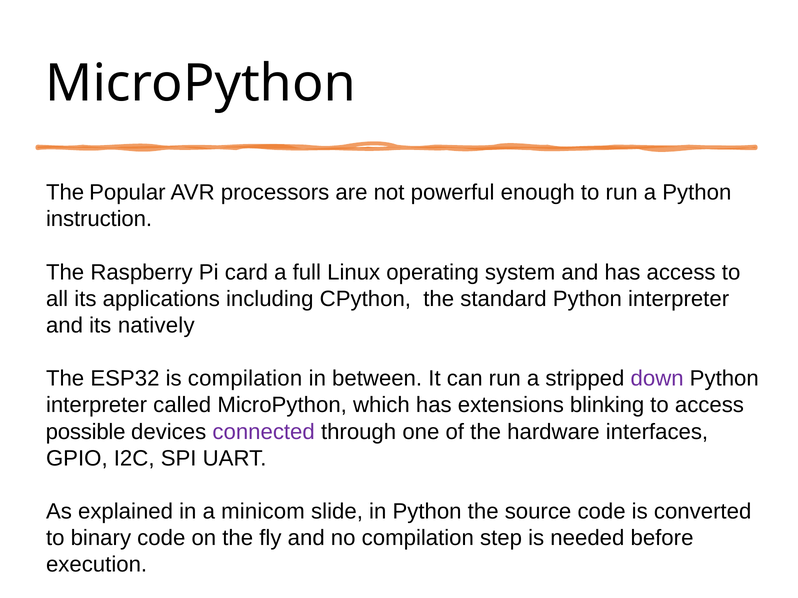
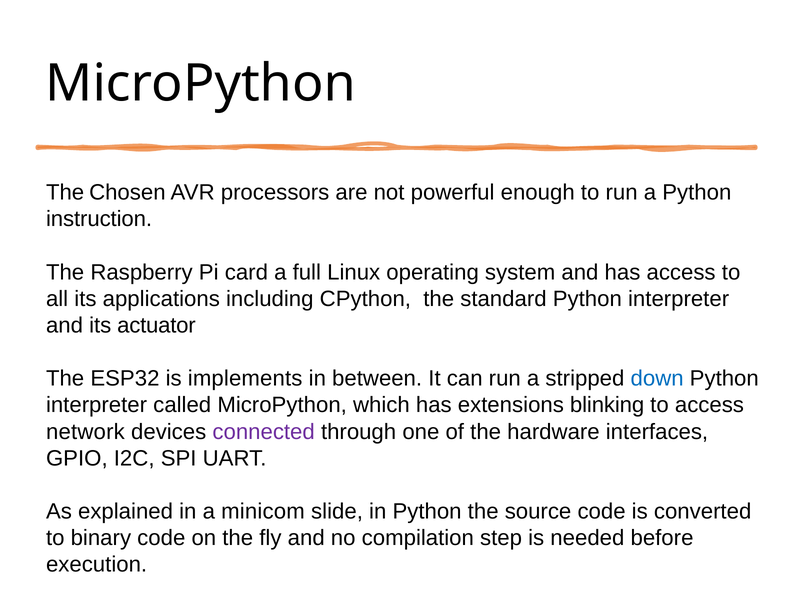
Popular: Popular -> Chosen (127, 193)
natively: natively -> actuator (156, 326)
is compilation: compilation -> implements (245, 379)
down colour: purple -> blue (657, 379)
possible: possible -> network (85, 432)
